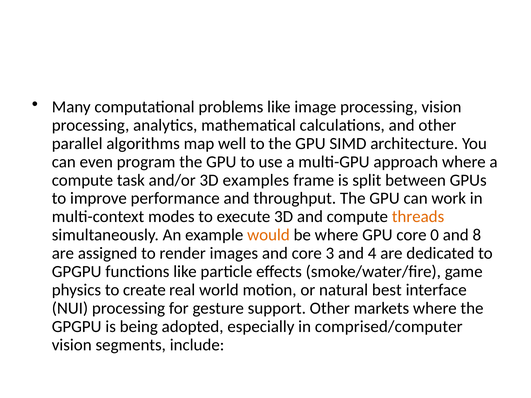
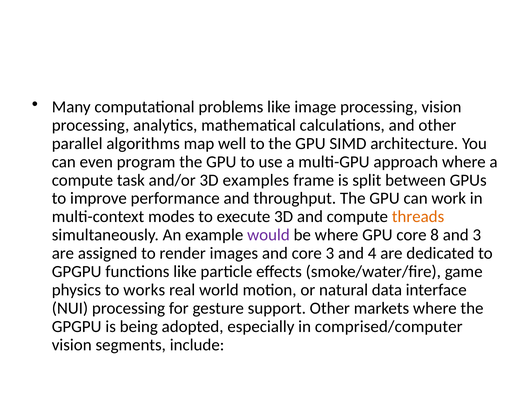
would colour: orange -> purple (268, 235)
0: 0 -> 8 (435, 235)
and 8: 8 -> 3 (477, 235)
create: create -> works (144, 290)
best: best -> data (387, 290)
